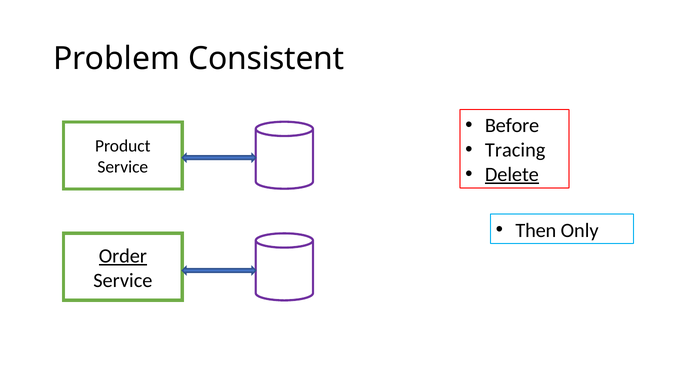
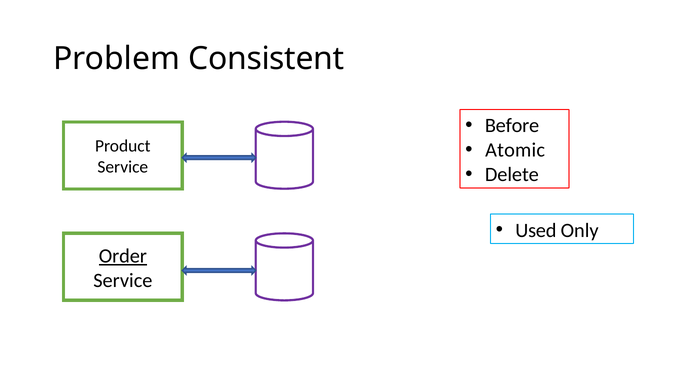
Tracing: Tracing -> Atomic (515, 150)
Delete underline: present -> none (512, 175)
Then: Then -> Used (536, 230)
